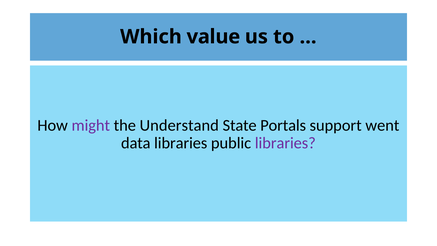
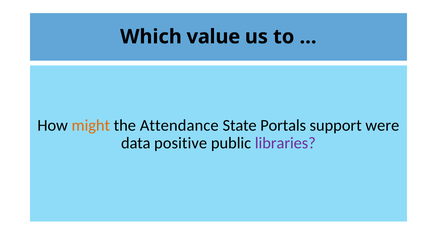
might colour: purple -> orange (91, 125)
Understand: Understand -> Attendance (179, 125)
went: went -> were (382, 125)
data libraries: libraries -> positive (181, 143)
